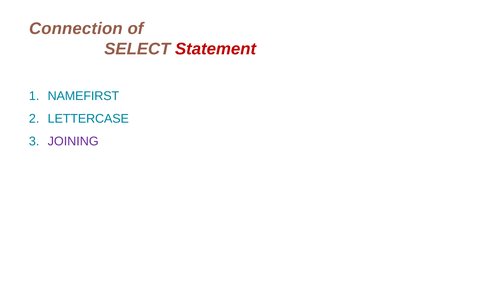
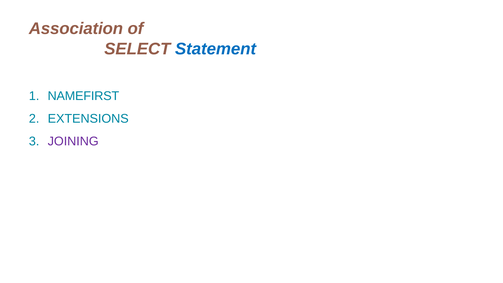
Connection: Connection -> Association (76, 29)
Statement colour: red -> blue (216, 49)
LETTERCASE: LETTERCASE -> EXTENSIONS (88, 119)
